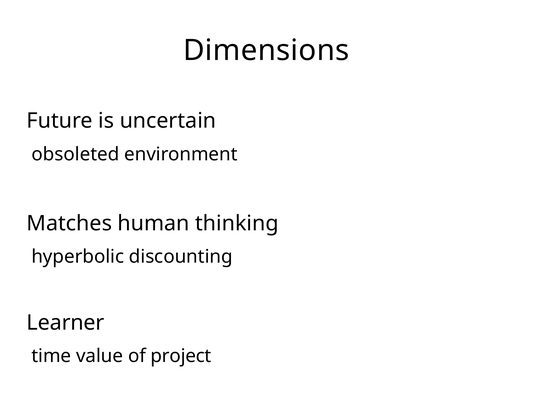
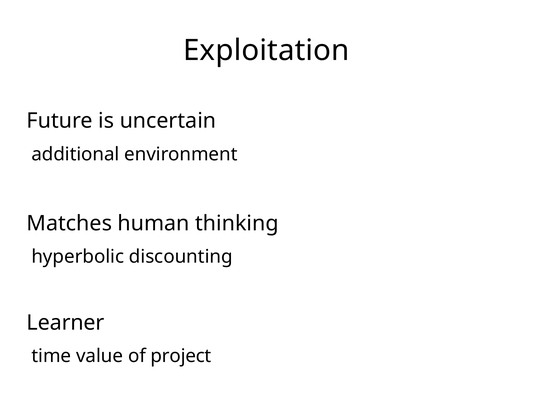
Dimensions: Dimensions -> Exploitation (266, 50)
obsoleted: obsoleted -> additional (75, 155)
